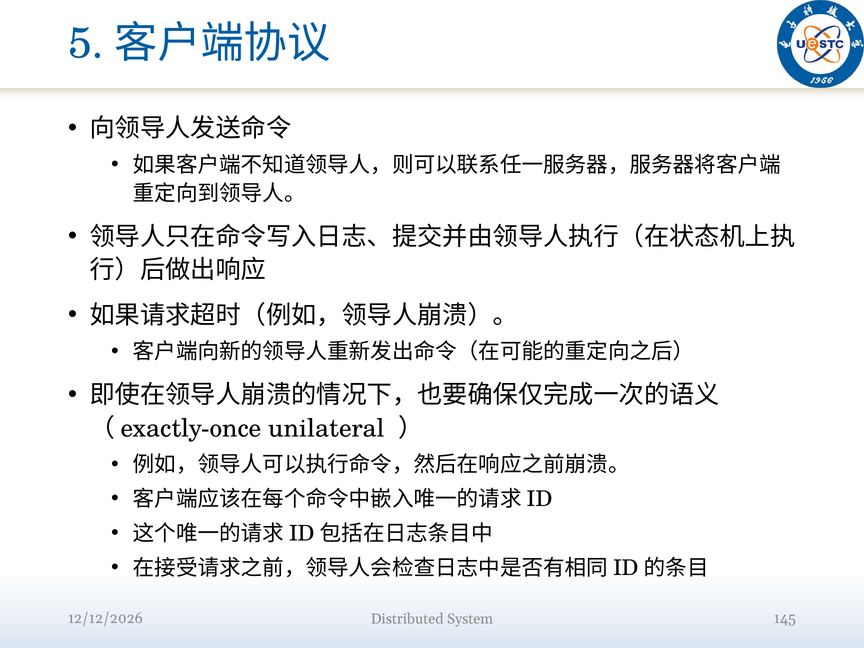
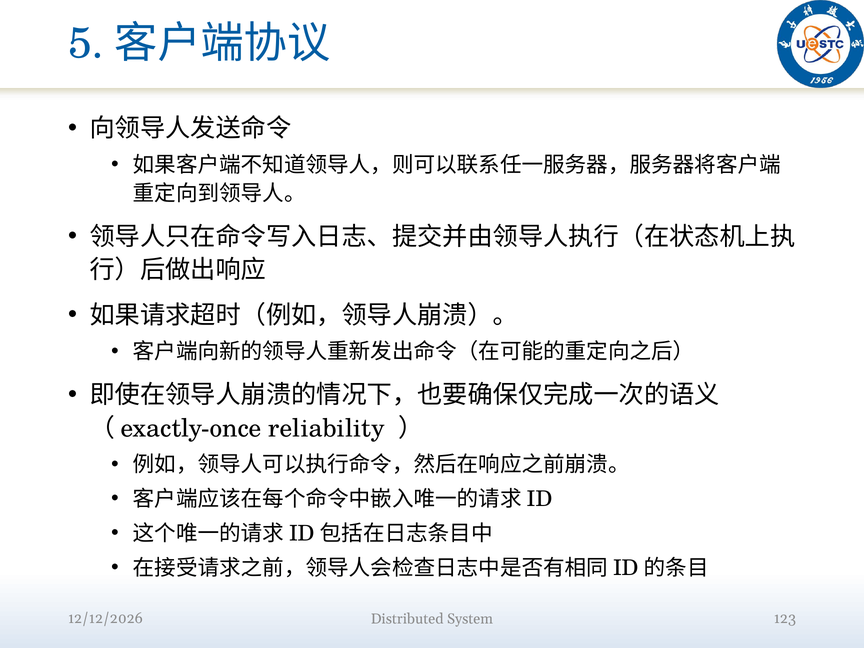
unilateral: unilateral -> reliability (327, 428)
145: 145 -> 123 (785, 618)
